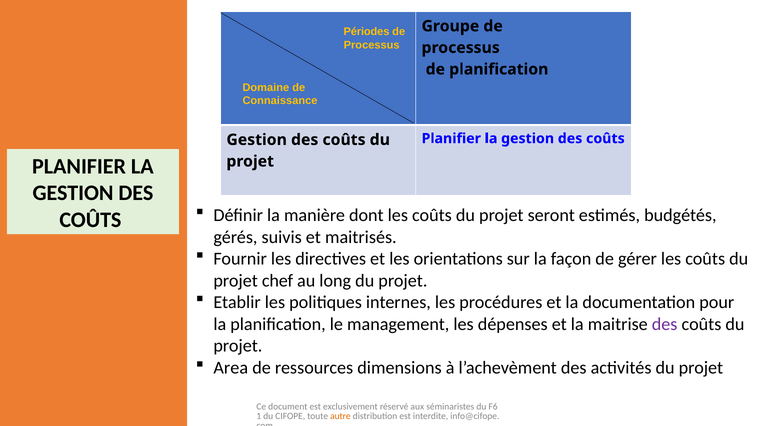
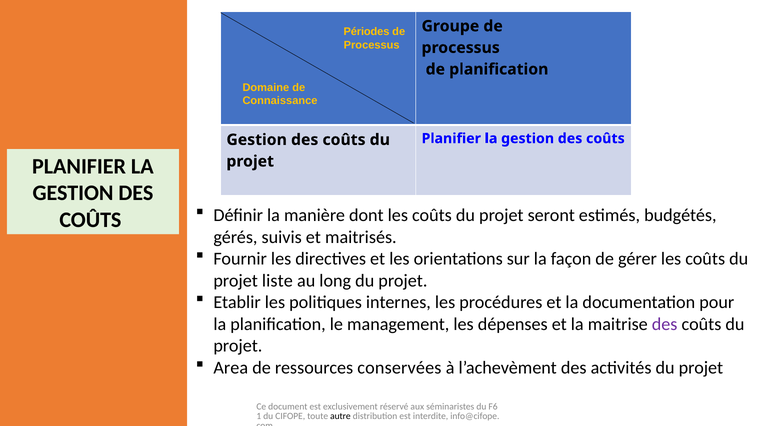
chef: chef -> liste (277, 280)
dimensions: dimensions -> conservées (399, 367)
autre colour: orange -> black (340, 416)
